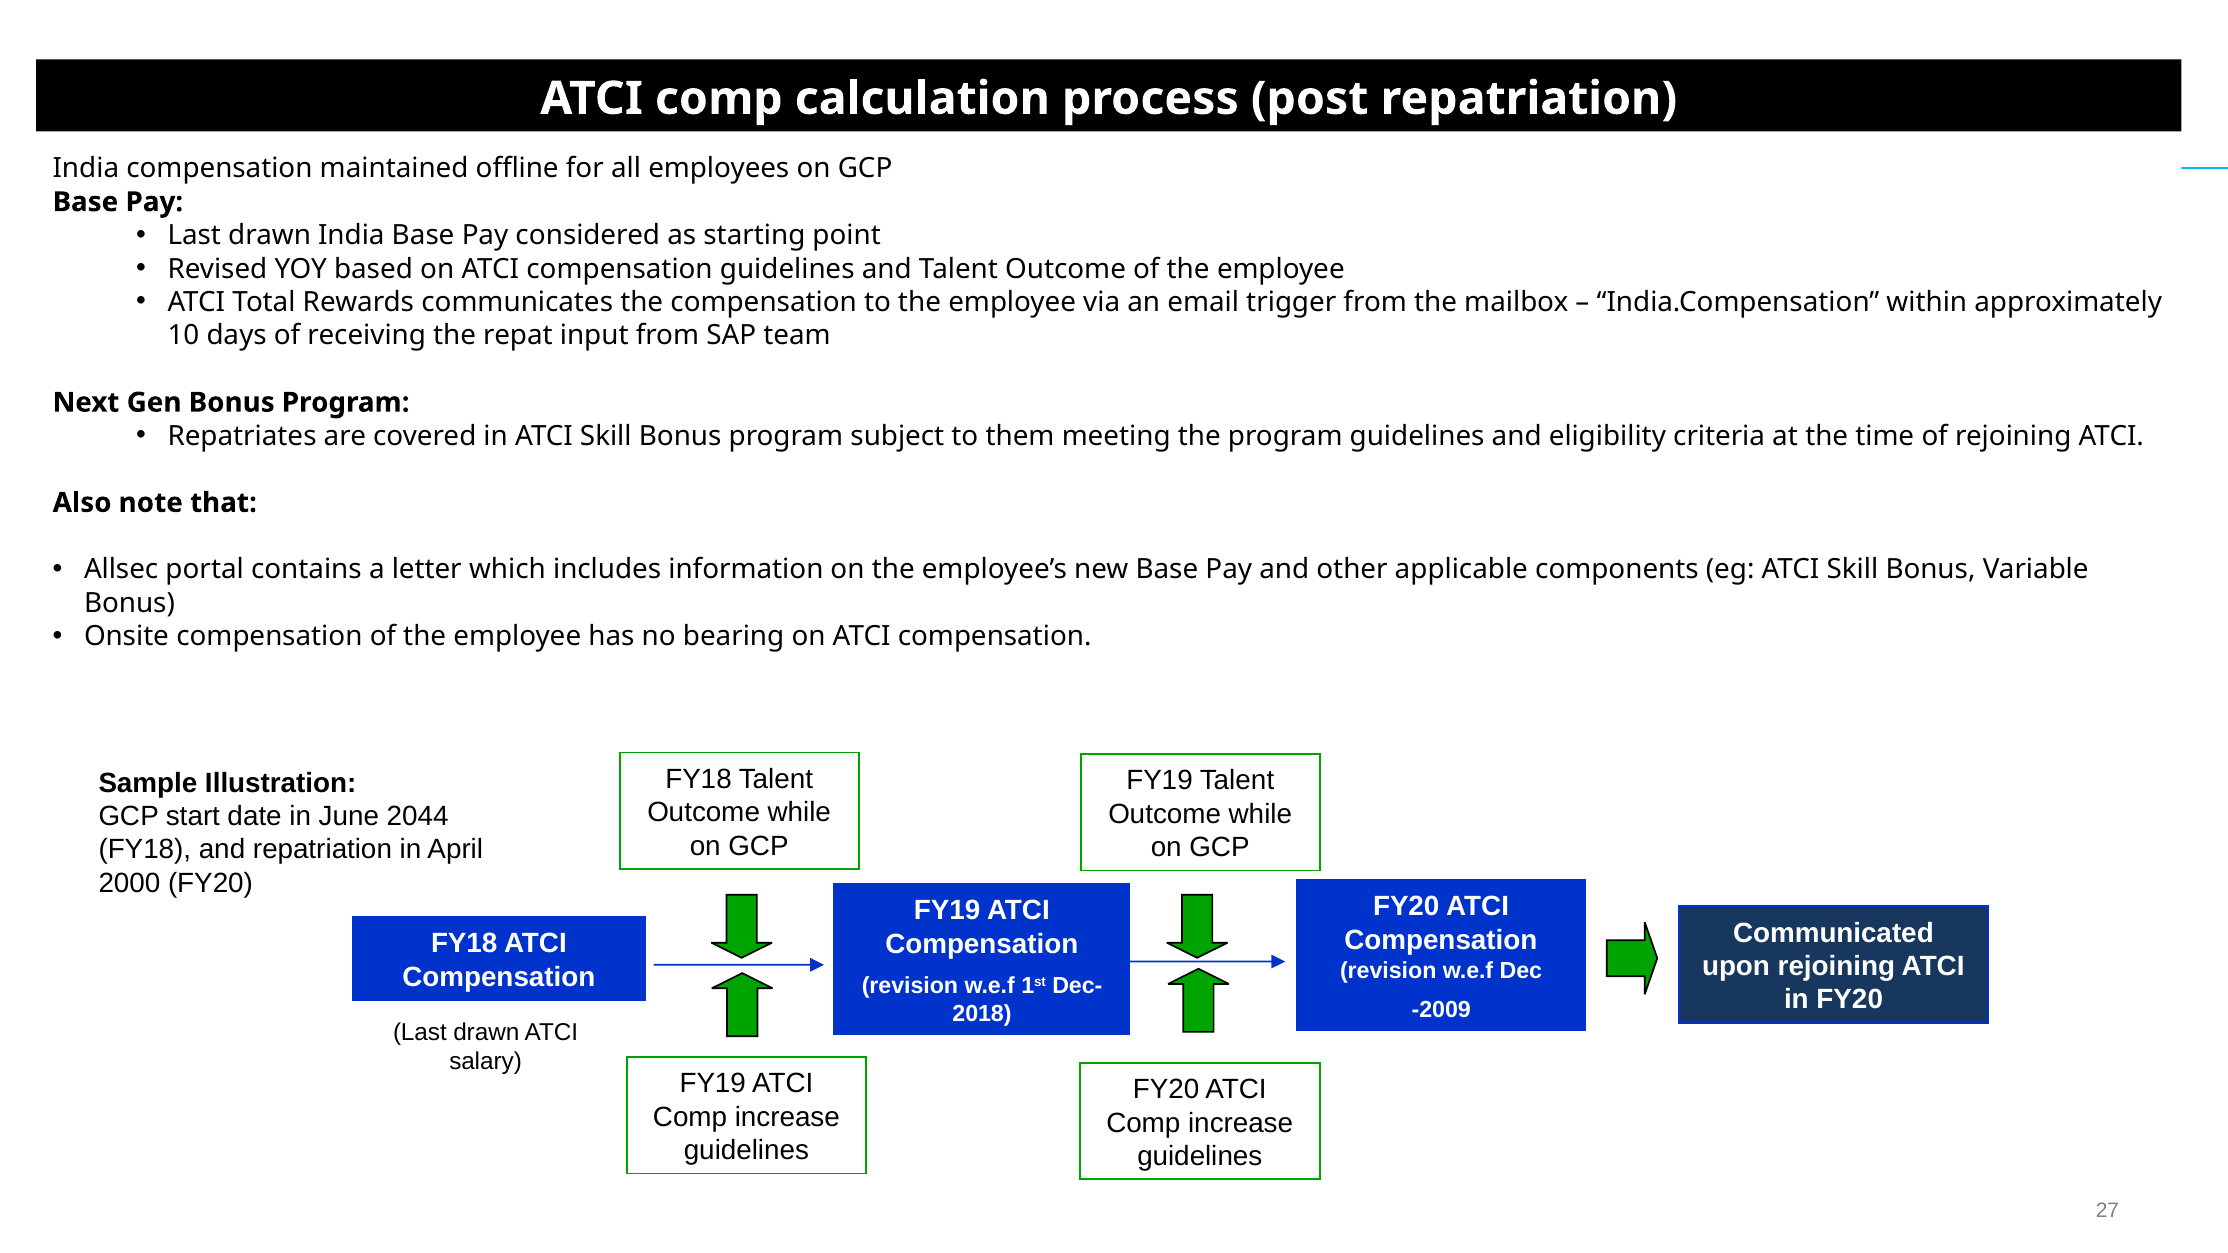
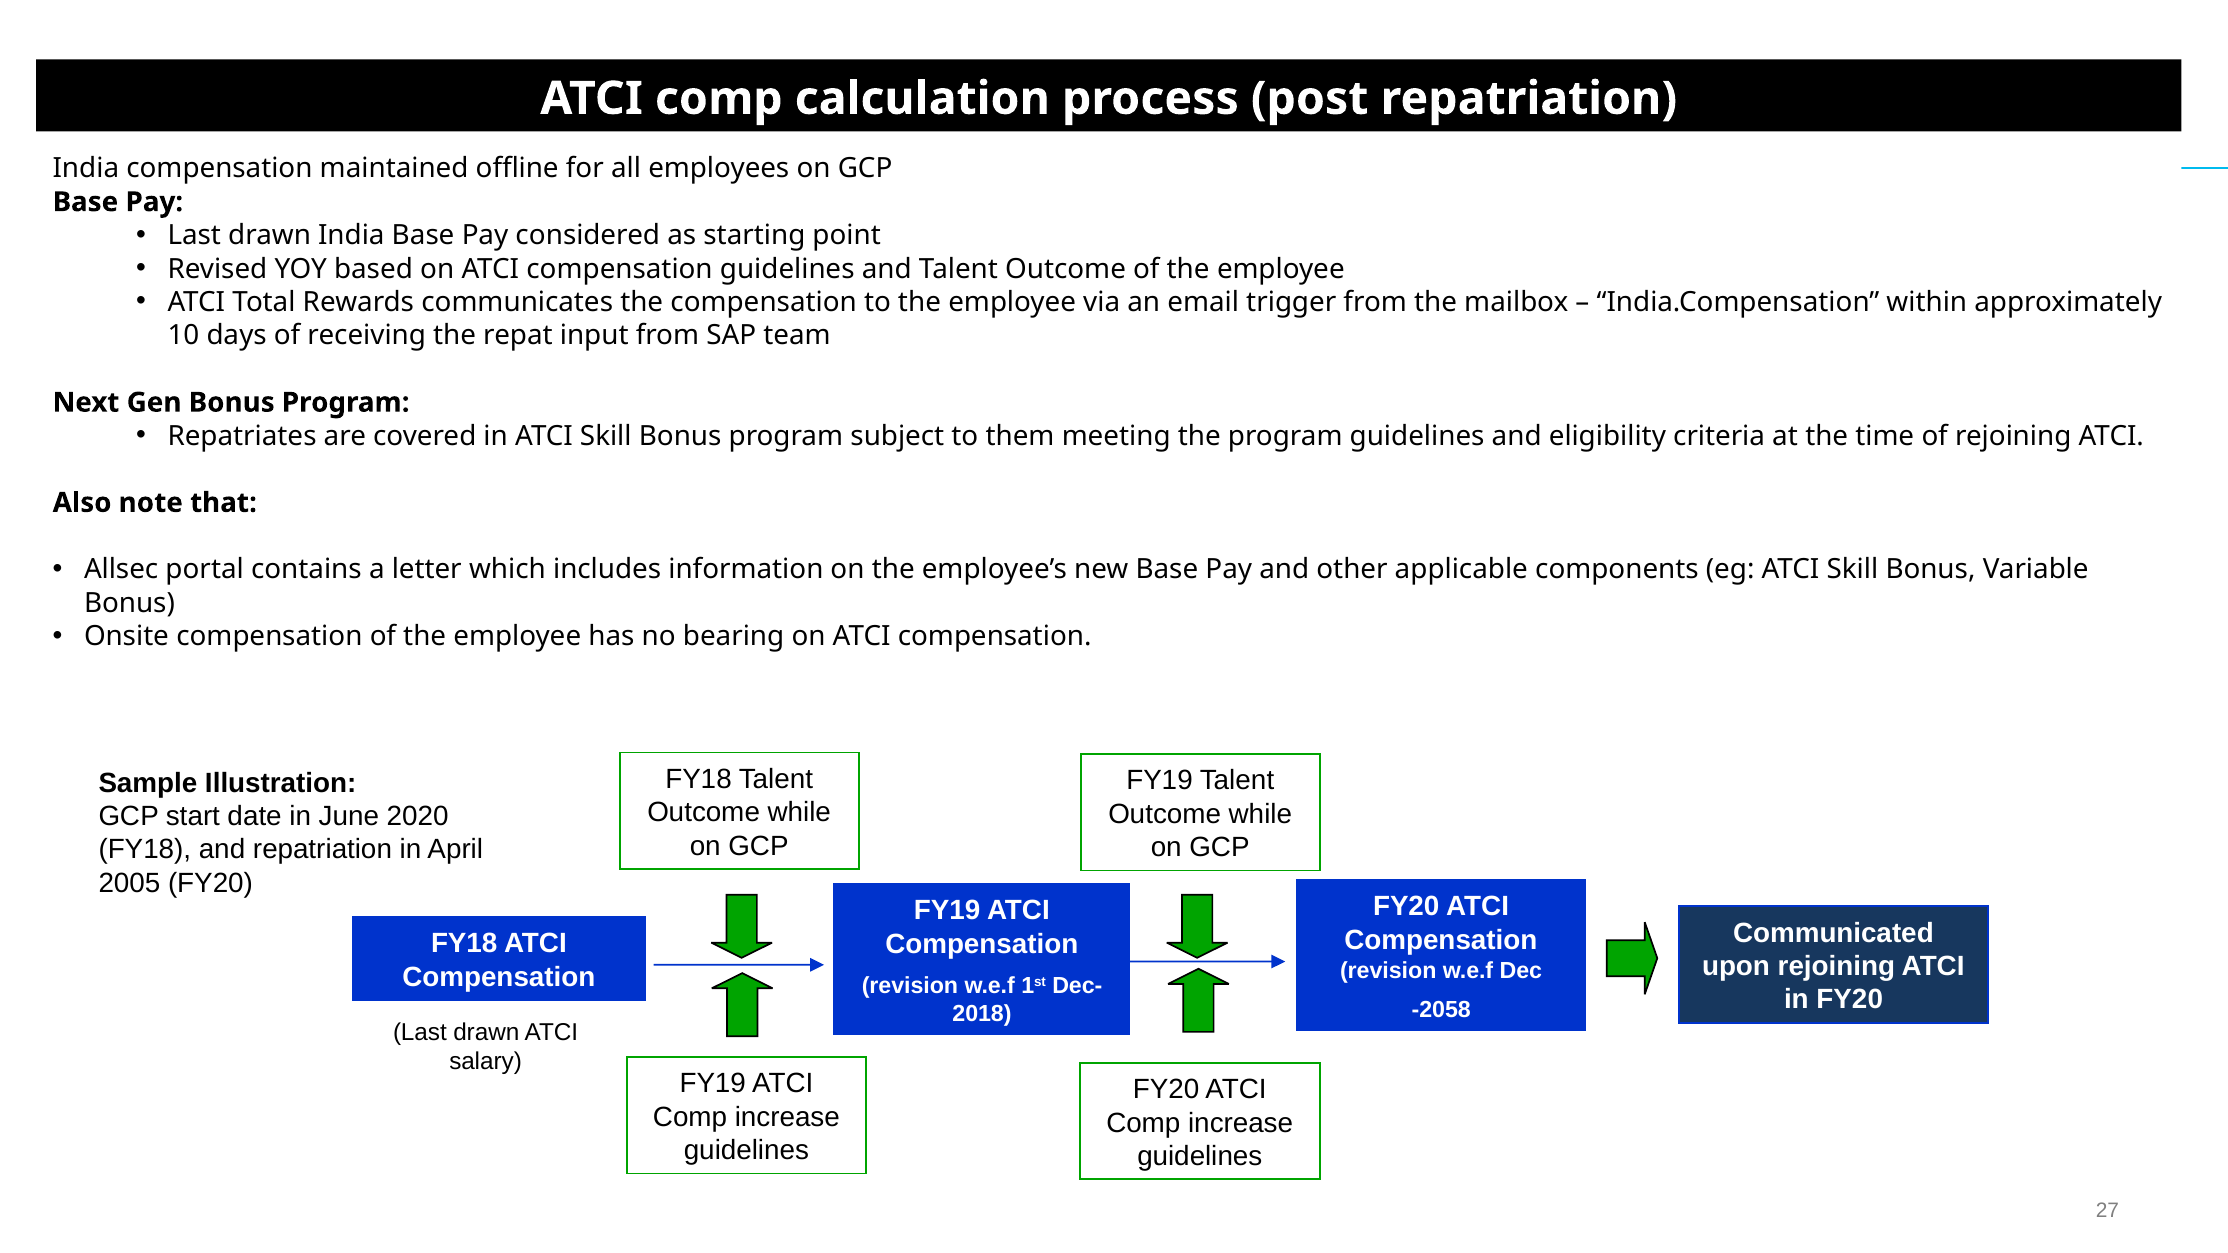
2044: 2044 -> 2020 (418, 817)
2000: 2000 -> 2005 (129, 883)
-2009: -2009 -> -2058 (1441, 1010)
